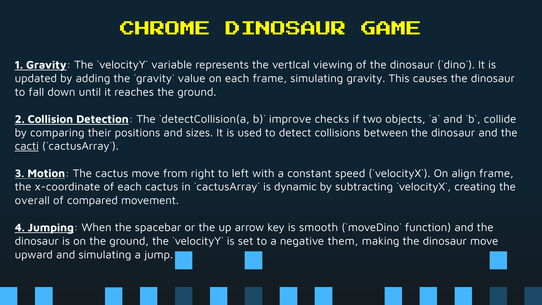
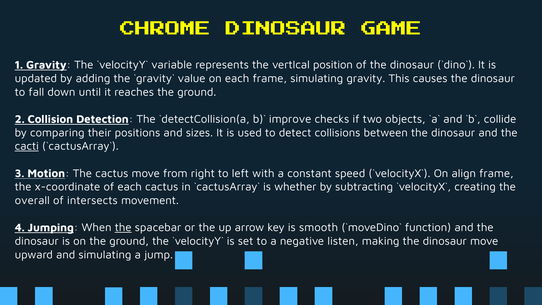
viewing: viewing -> position (333, 65)
dynamic: dynamic -> whether (295, 187)
compared: compared -> intersects (92, 200)
the underline: none -> present (123, 227)
them: them -> listen (343, 241)
